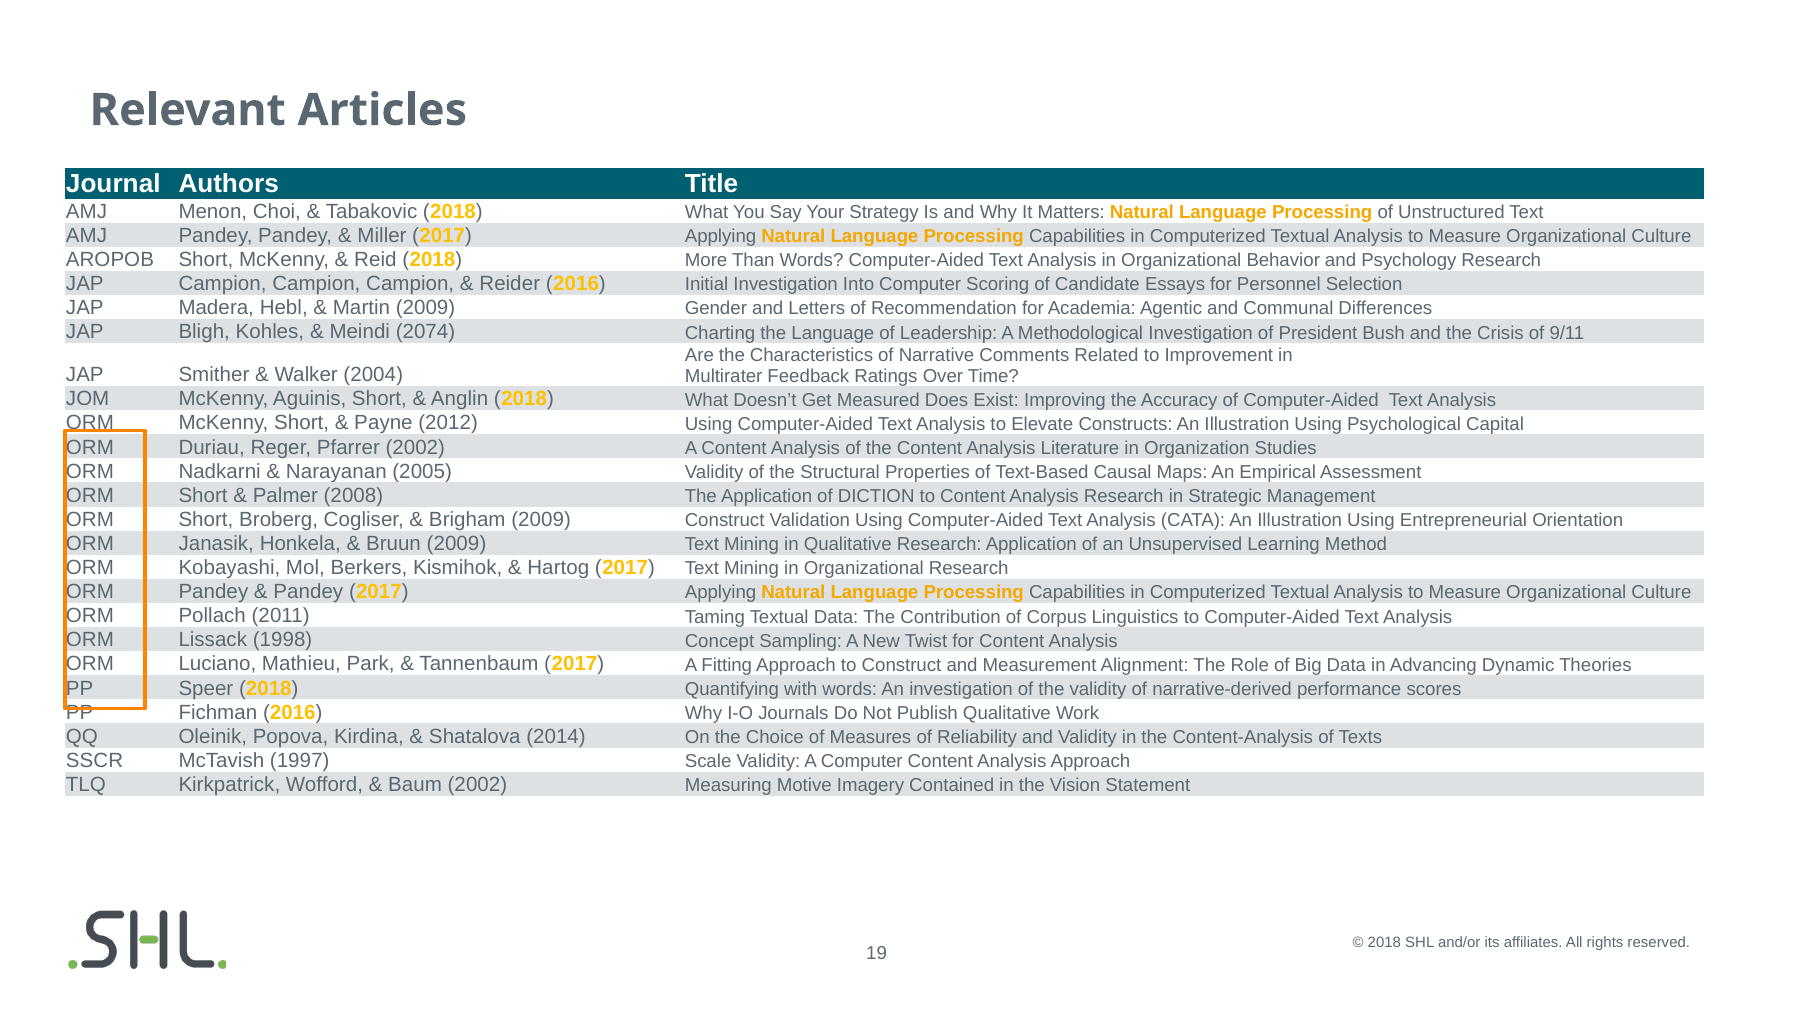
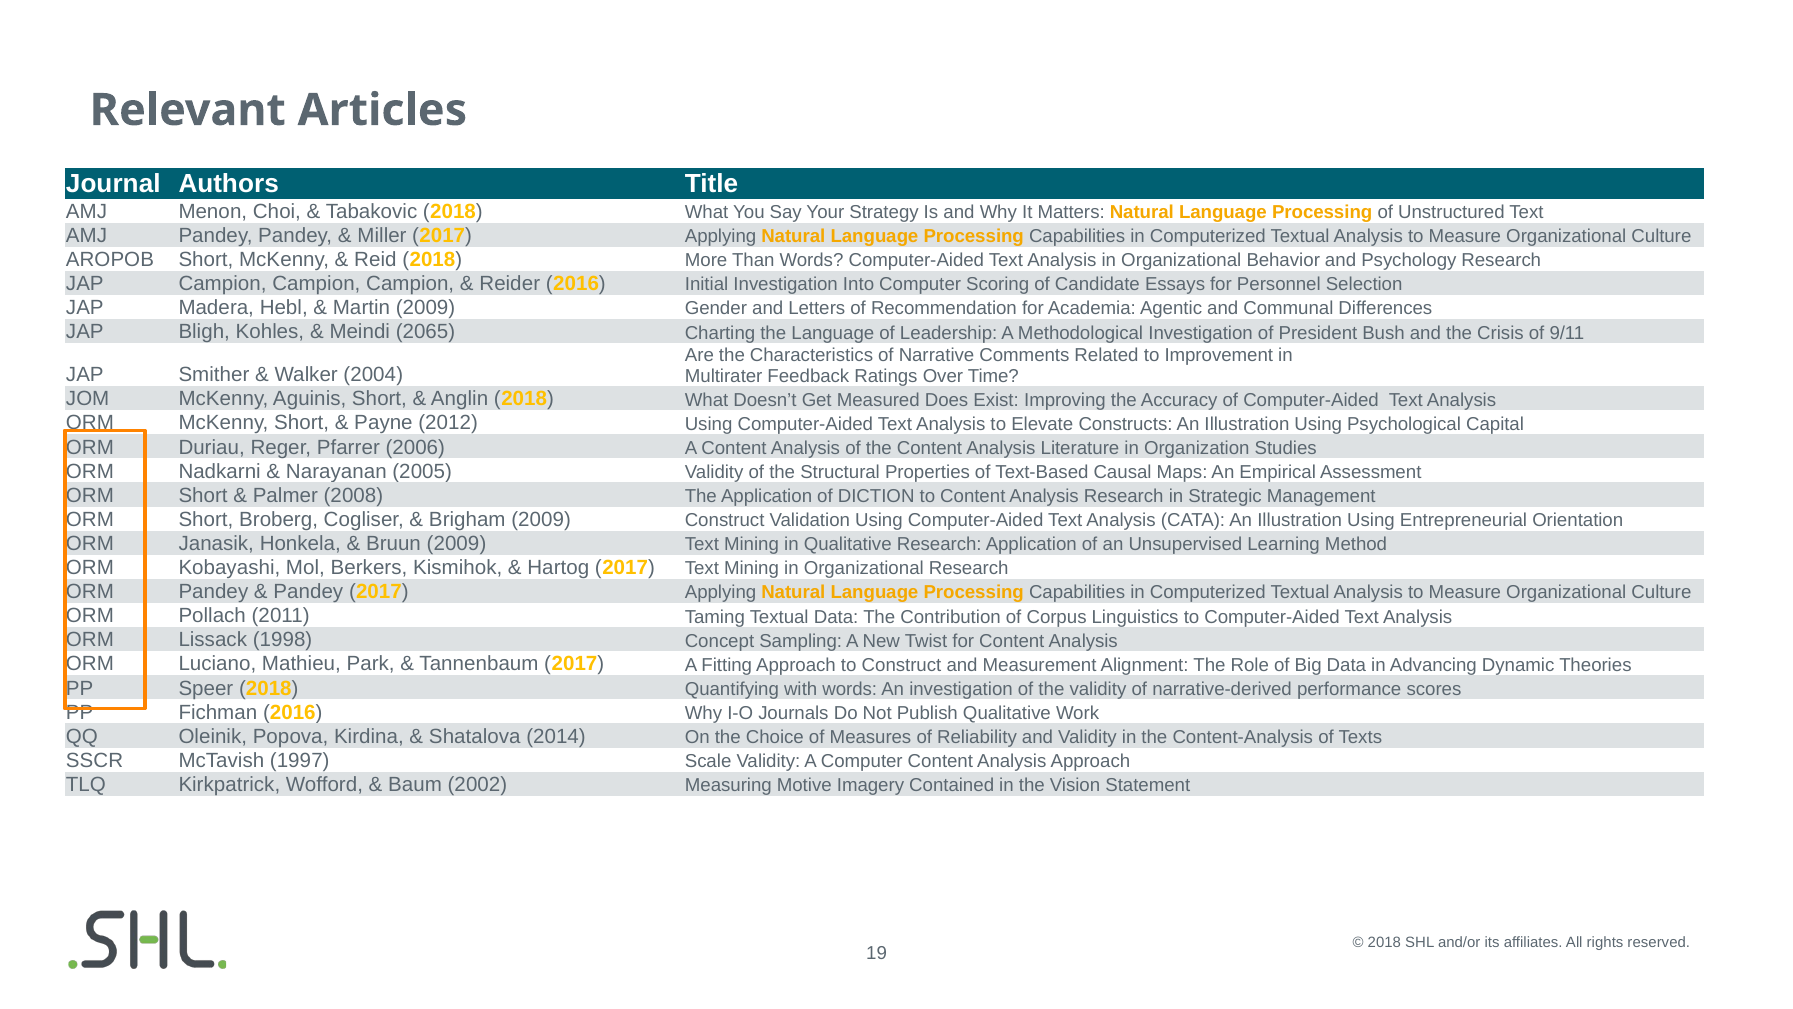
2074: 2074 -> 2065 (425, 332)
Pfarrer 2002: 2002 -> 2006 (415, 447)
